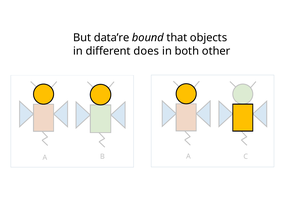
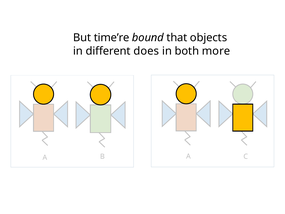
data’re: data’re -> time’re (112, 38)
other: other -> more (216, 51)
